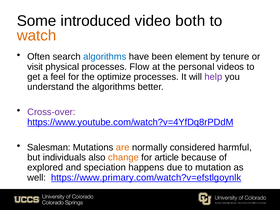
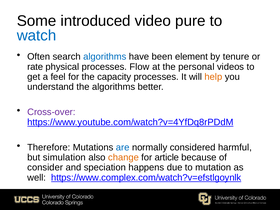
both: both -> pure (190, 21)
watch colour: orange -> blue (37, 35)
visit: visit -> rate (35, 67)
optimize: optimize -> capacity (114, 77)
help colour: purple -> orange (213, 77)
Salesman: Salesman -> Therefore (49, 147)
are colour: orange -> blue (123, 147)
individuals: individuals -> simulation (64, 157)
explored: explored -> consider (45, 168)
https://www.primary.com/watch?v=efstlgoynlk: https://www.primary.com/watch?v=efstlgoynlk -> https://www.complex.com/watch?v=efstlgoynlk (146, 178)
